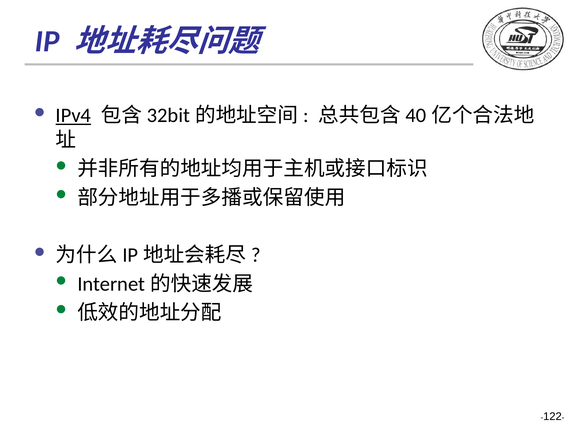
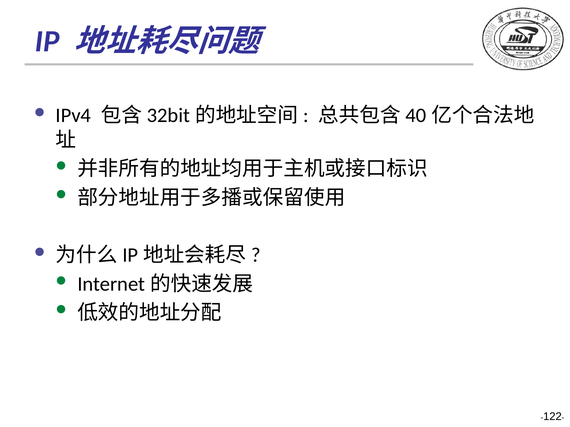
IPv4 underline: present -> none (73, 116)
